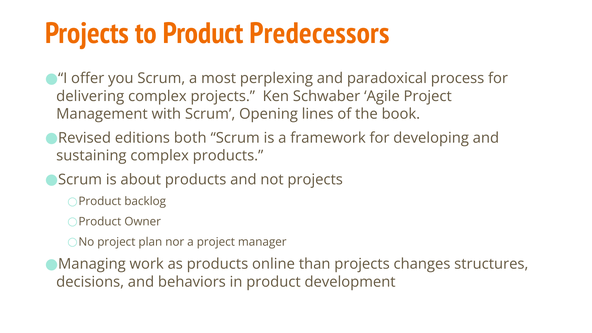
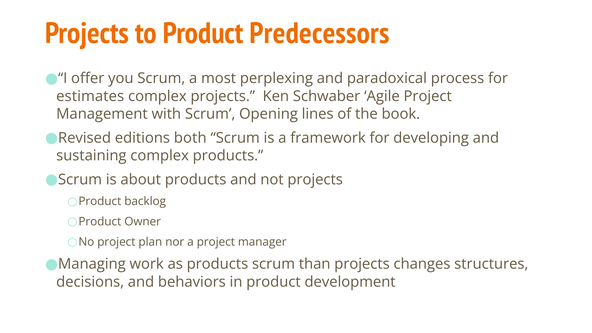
delivering: delivering -> estimates (90, 96)
products online: online -> scrum (274, 264)
